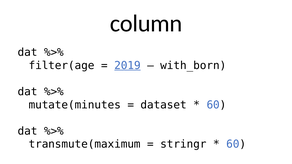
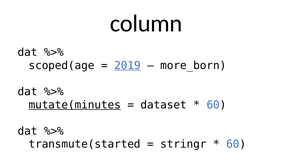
filter(age: filter(age -> scoped(age (62, 66)
with_born: with_born -> more_born (193, 66)
mutate(minutes underline: none -> present (75, 105)
transmute(maximum: transmute(maximum -> transmute(started (85, 144)
